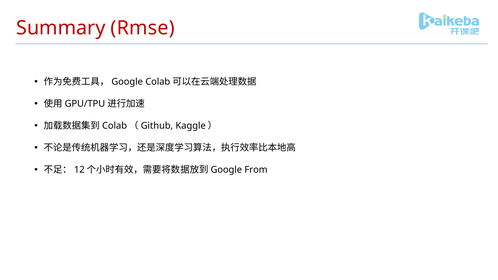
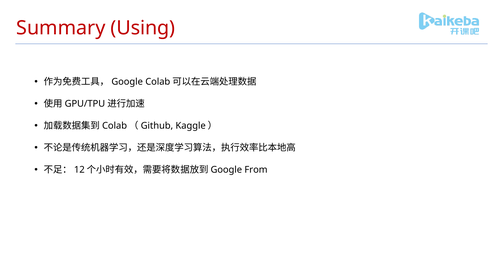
Rmse: Rmse -> Using (143, 28)
